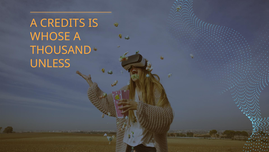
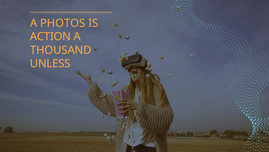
CREDITS: CREDITS -> PHOTOS (63, 23)
WHOSE: WHOSE -> ACTION (50, 36)
